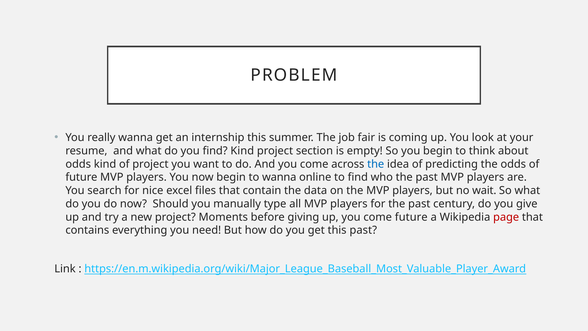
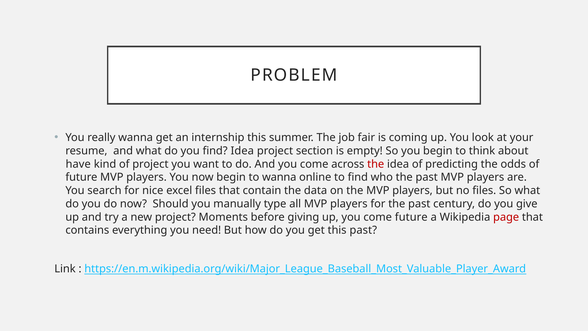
find Kind: Kind -> Idea (242, 151)
odds: odds -> have (78, 164)
the colour: blue -> red (376, 164)
no wait: wait -> files (484, 190)
